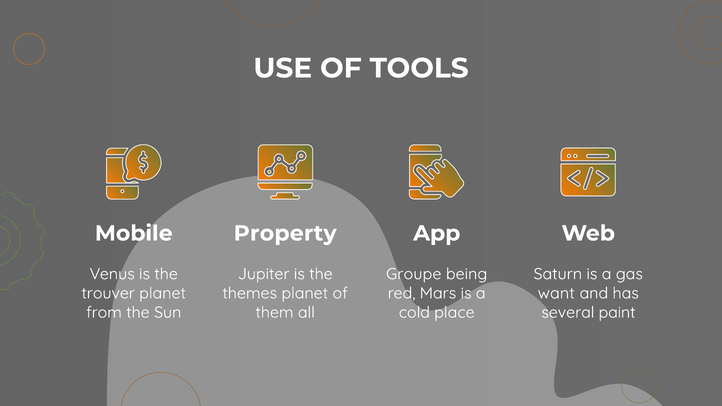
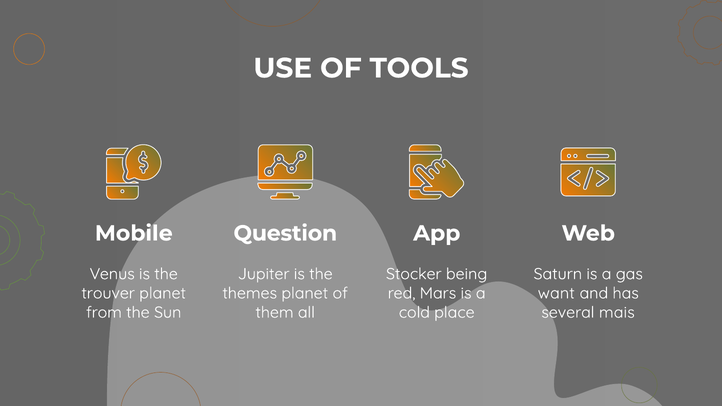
Property: Property -> Question (285, 233)
Groupe: Groupe -> Stocker (414, 274)
paint: paint -> mais (617, 313)
